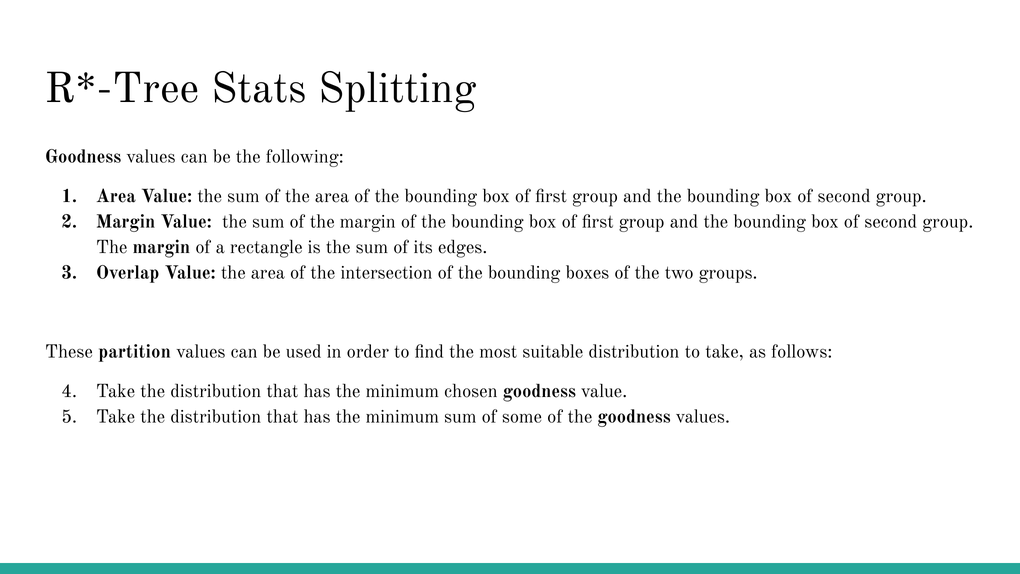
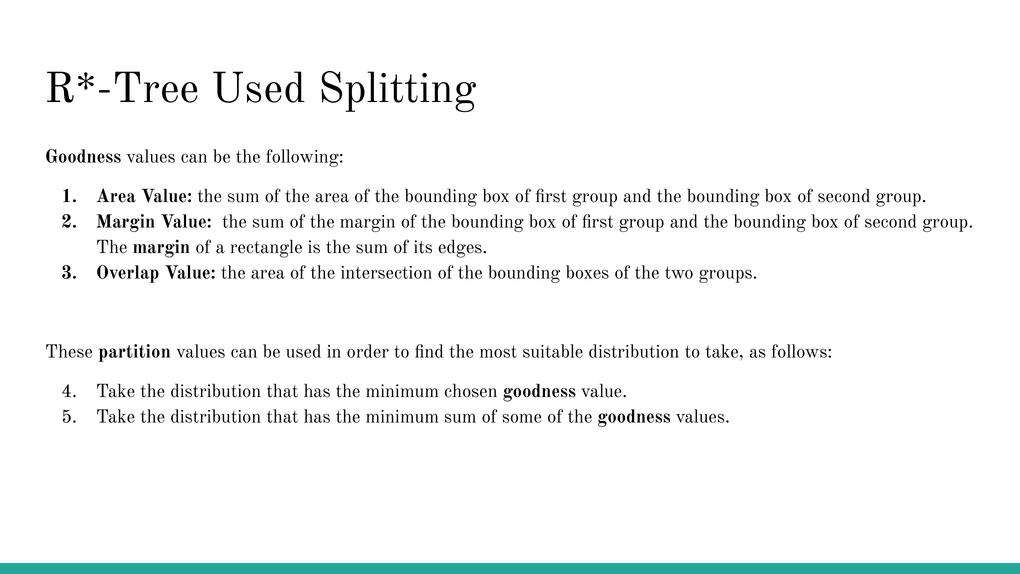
Stats: Stats -> Used (259, 88)
